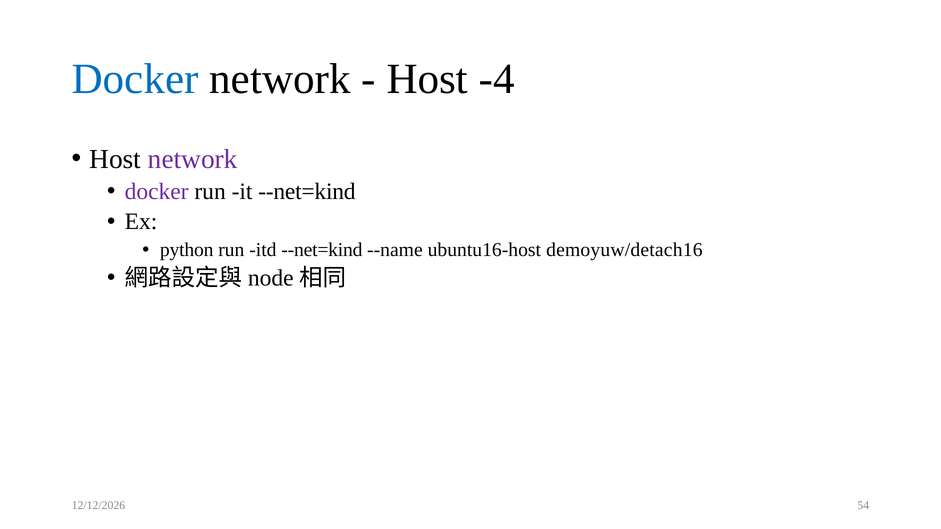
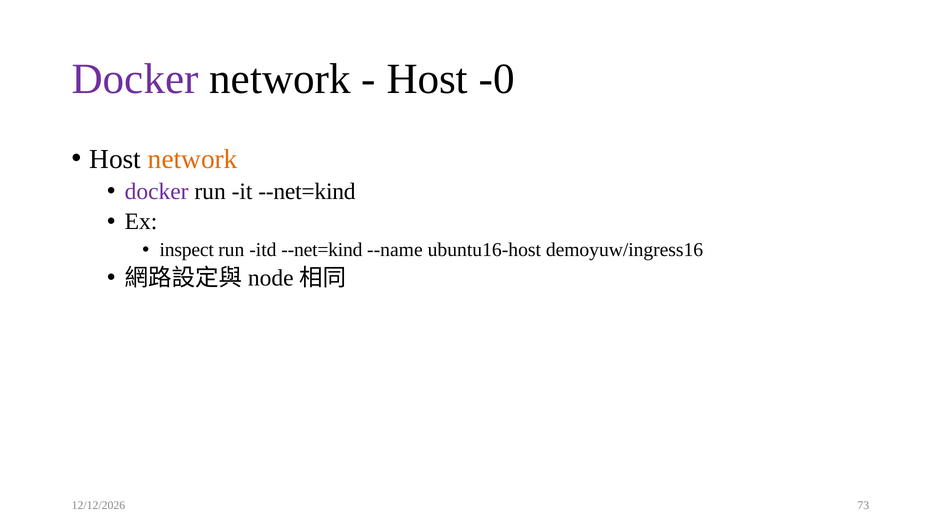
Docker colour: blue -> purple (135, 79)
-4: -4 -> -0 (497, 79)
network colour: purple -> orange (193, 159)
python: python -> inspect (187, 250)
demoyuw/detach16: demoyuw/detach16 -> demoyuw/ingress16 (624, 250)
54: 54 -> 73 (863, 505)
